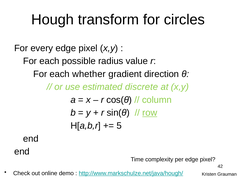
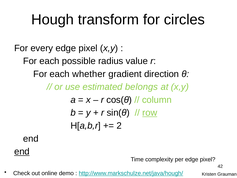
discrete: discrete -> belongs (142, 87)
5: 5 -> 2 (119, 126)
end underline: none -> present (22, 151)
